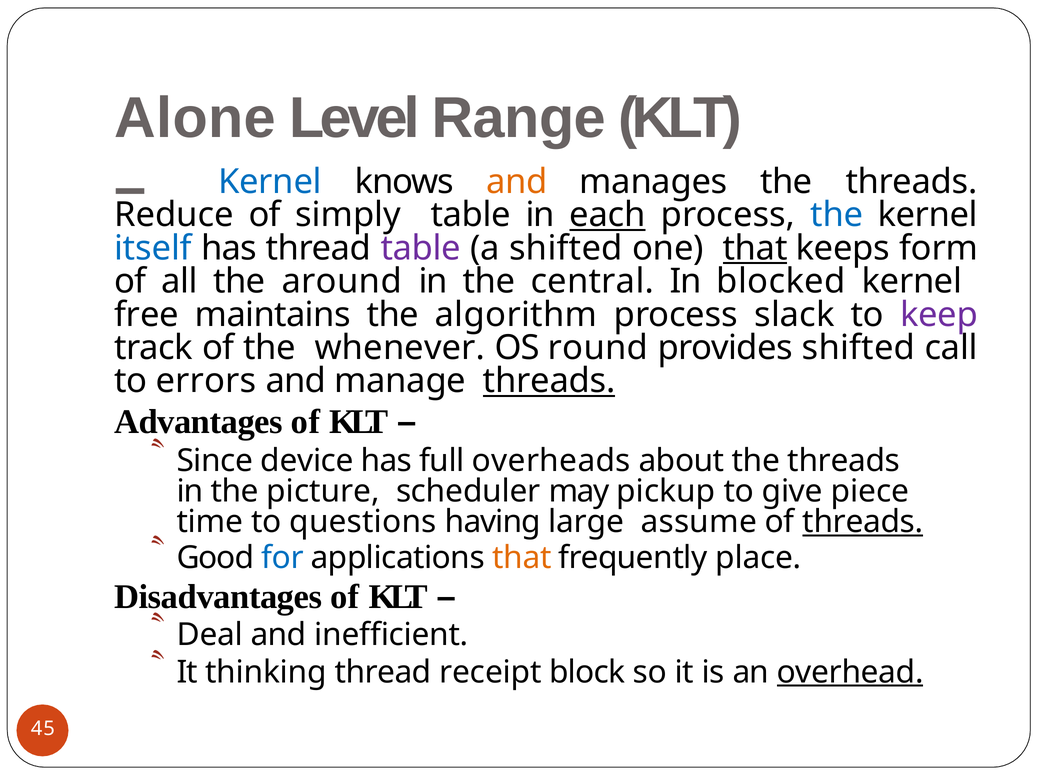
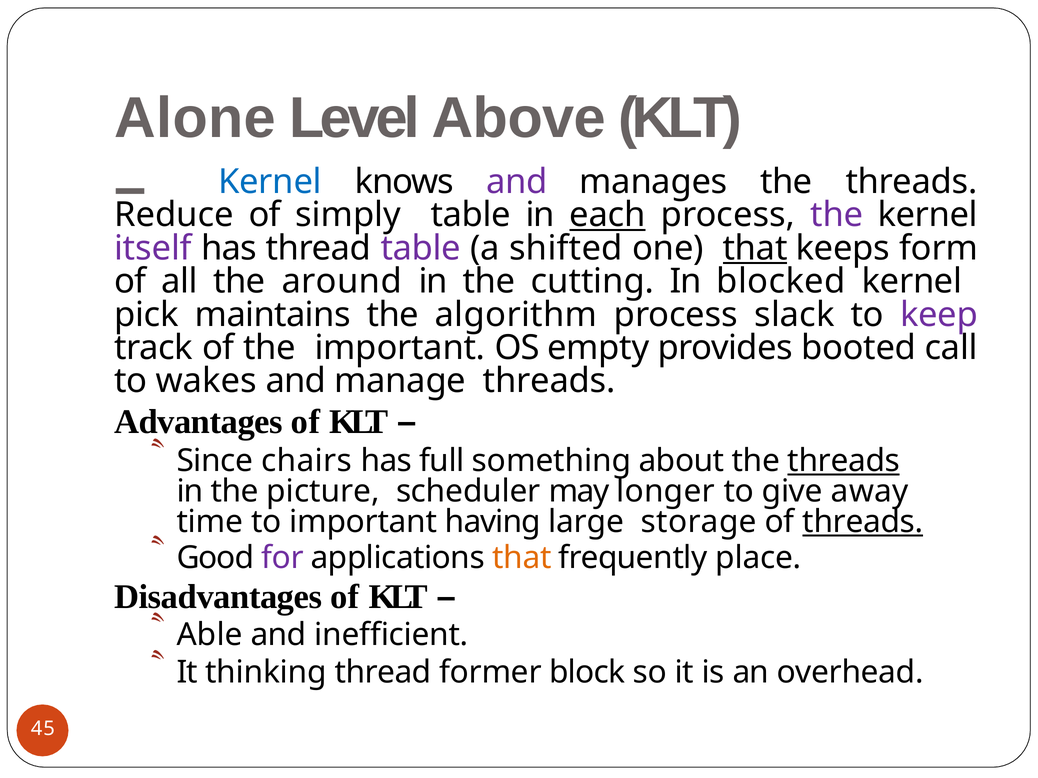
Range: Range -> Above (519, 118)
and colour: orange -> purple (517, 182)
the colour: blue -> purple (837, 215)
itself colour: blue -> purple (153, 248)
central: central -> cutting (592, 282)
free: free -> pick (147, 315)
the whenever: whenever -> important (400, 348)
round: round -> empty (598, 348)
provides shifted: shifted -> booted (859, 348)
errors: errors -> wakes (206, 381)
threads underline: present -> none (549, 381)
device: device -> chairs (307, 461)
overheads: overheads -> something (551, 461)
threads underline: none -> present (844, 461)
pickup: pickup -> longer (666, 492)
piece: piece -> away (870, 492)
to questions: questions -> important (363, 522)
assume: assume -> storage (699, 522)
for colour: blue -> purple (282, 558)
Deal: Deal -> Able (210, 635)
receipt: receipt -> former (490, 672)
overhead underline: present -> none (850, 672)
